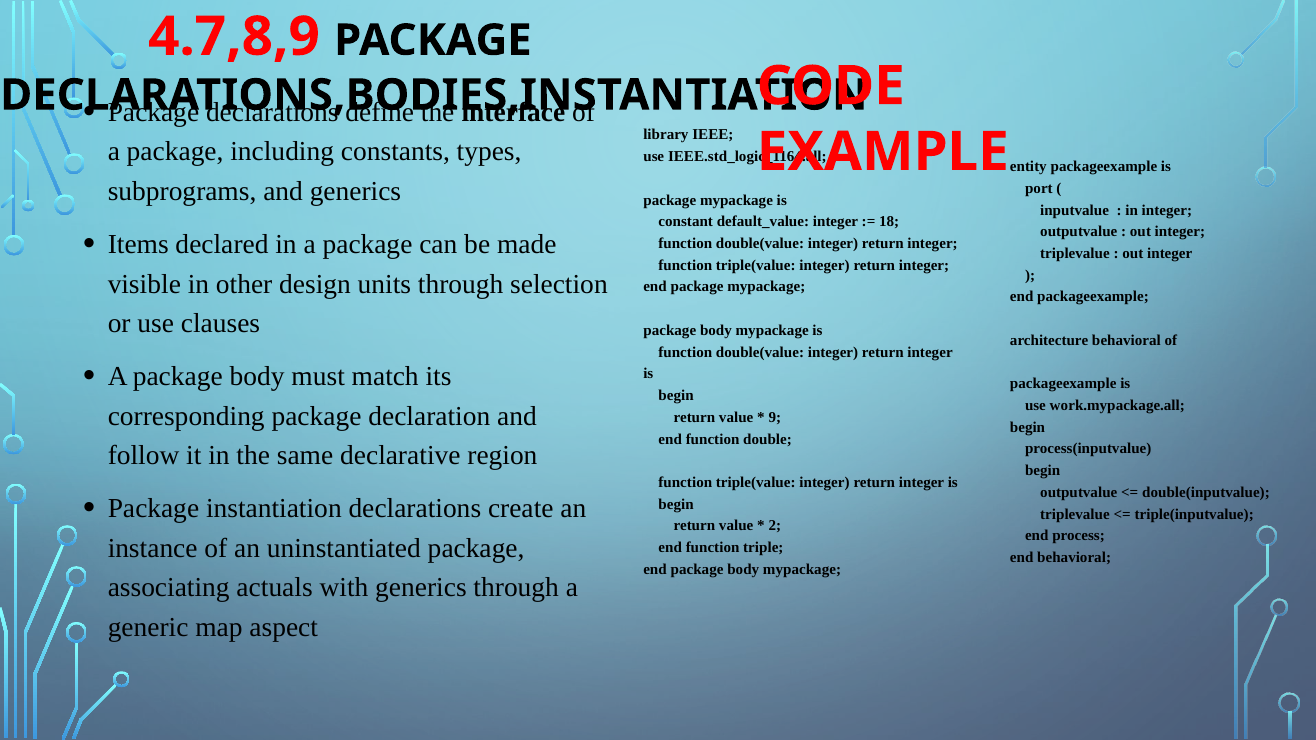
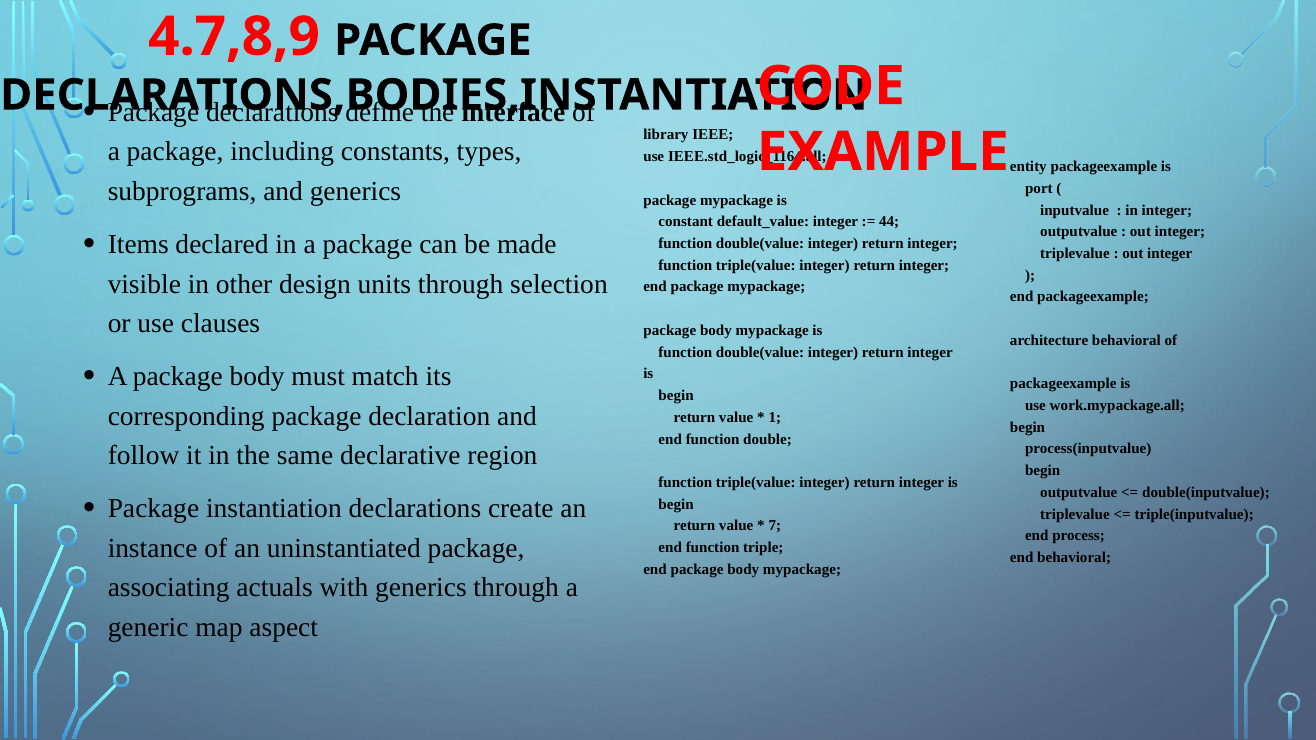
18: 18 -> 44 (889, 222)
9: 9 -> 1 (775, 417)
2: 2 -> 7 (775, 526)
